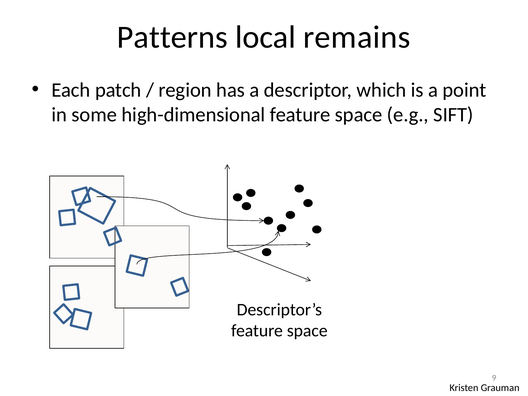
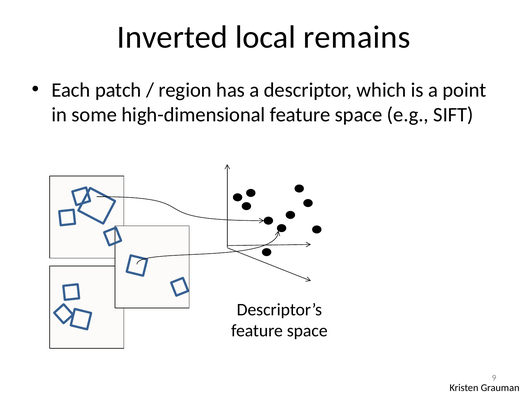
Patterns: Patterns -> Inverted (172, 37)
